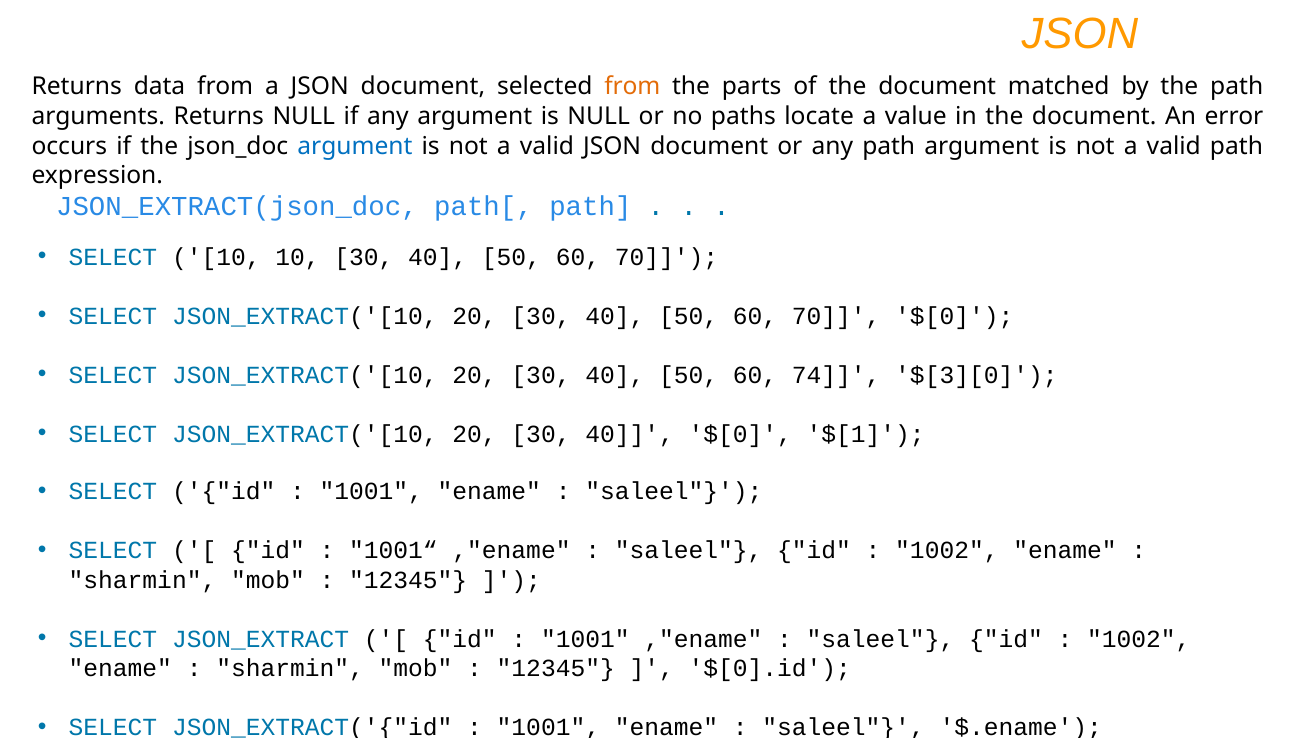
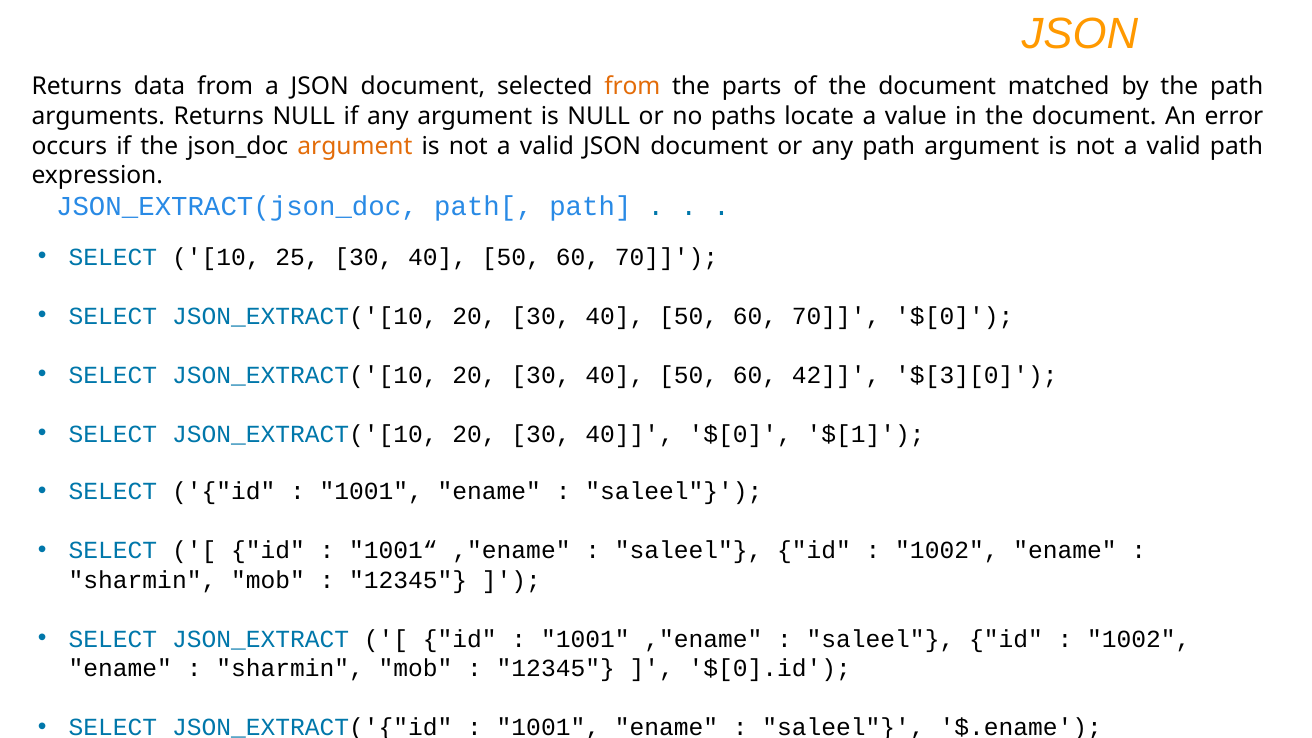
argument colour: blue -> orange (355, 146)
10 10: 10 -> 25 (297, 257)
74: 74 -> 42 (836, 375)
